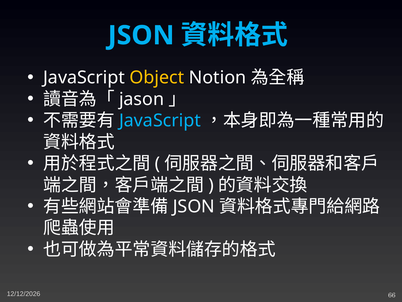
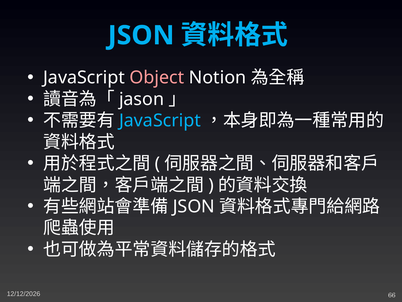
Object colour: yellow -> pink (157, 78)
